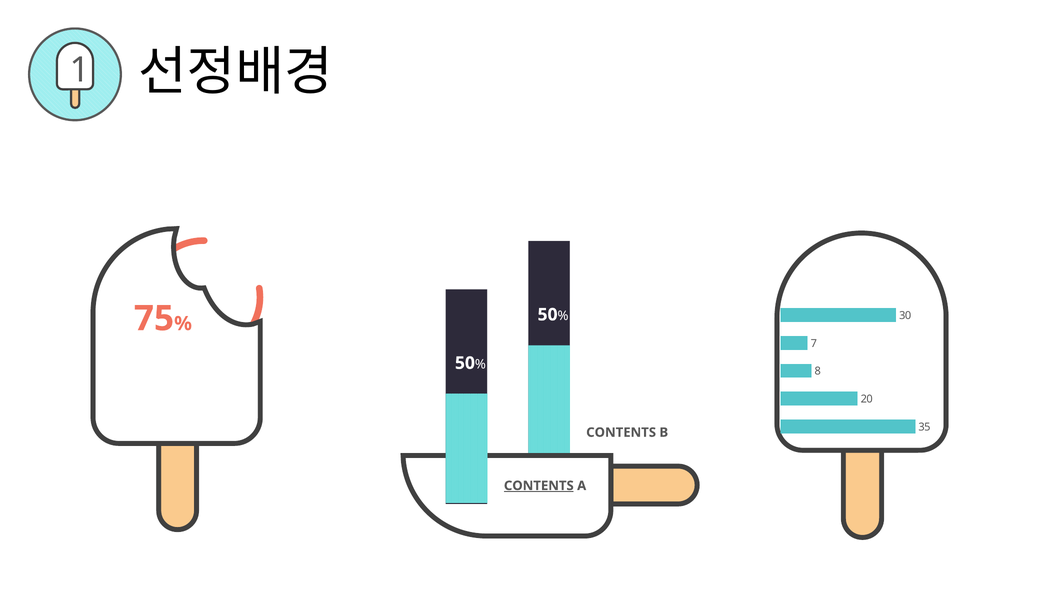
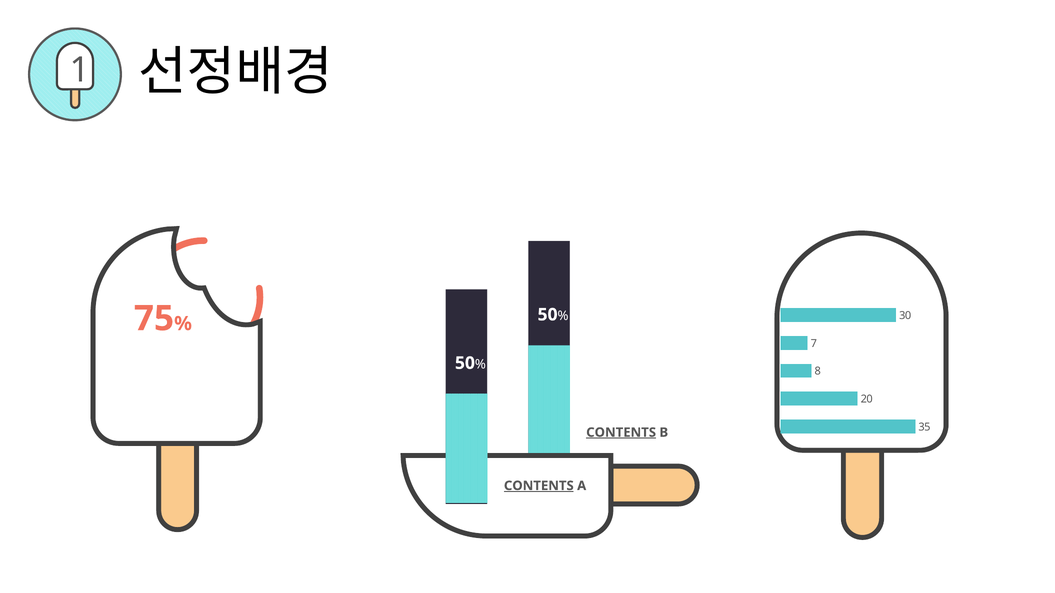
CONTENTS underline: none -> present (621, 433)
